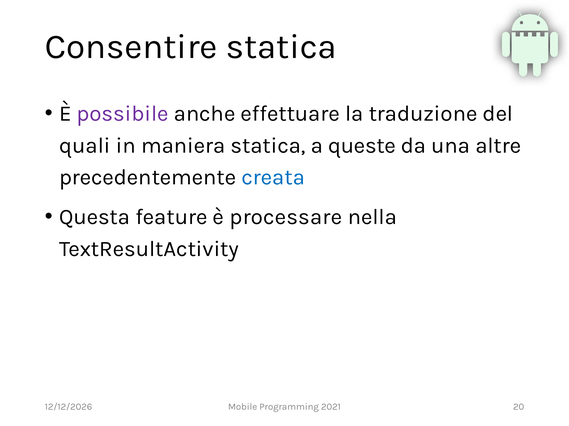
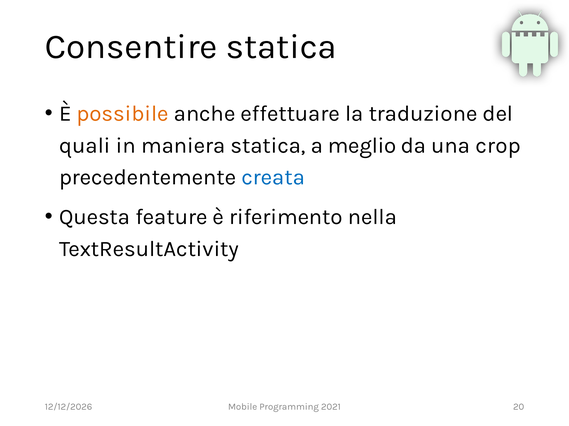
possibile colour: purple -> orange (123, 114)
queste: queste -> meglio (362, 146)
altre: altre -> crop (498, 146)
processare: processare -> riferimento (286, 217)
